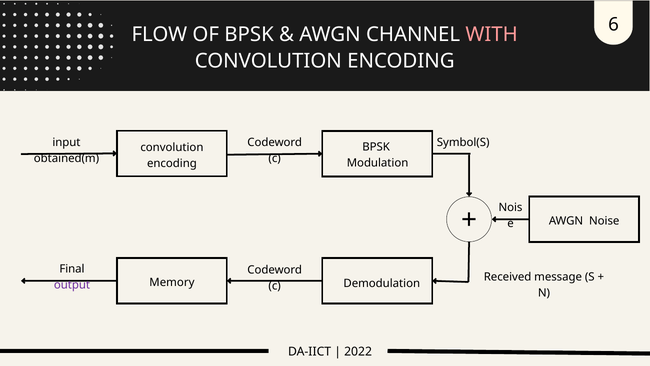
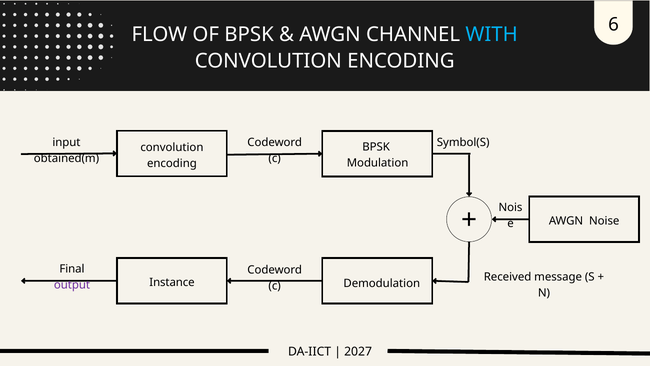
WITH colour: pink -> light blue (492, 34)
Memory: Memory -> Instance (172, 282)
2022: 2022 -> 2027 (358, 351)
